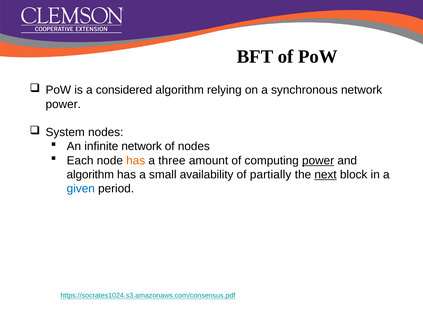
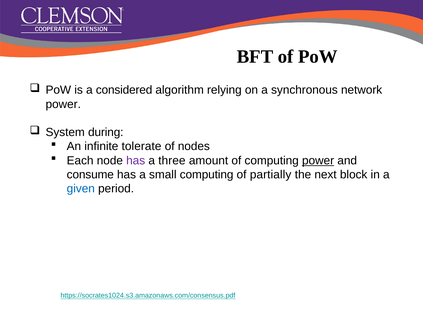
System nodes: nodes -> during (106, 132)
infinite network: network -> tolerate (142, 147)
has colour: orange -> purple (136, 161)
algorithm: algorithm -> consume (90, 175)
small availability: availability -> computing (207, 175)
next underline: present -> none (326, 175)
